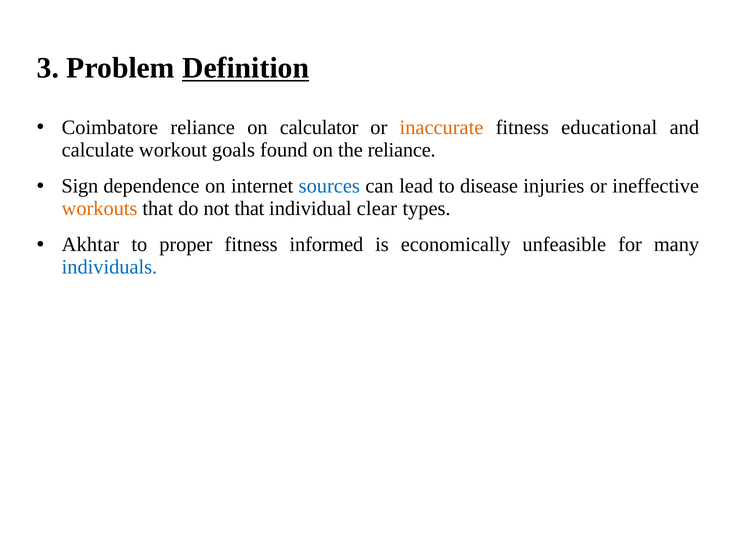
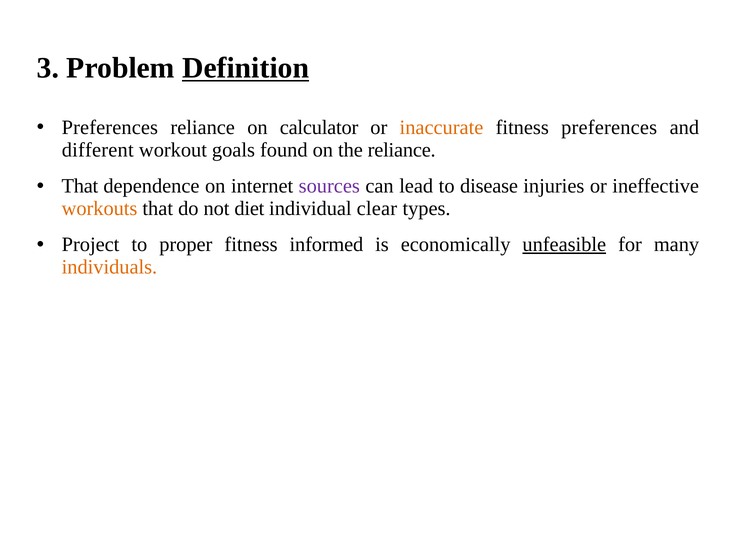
Coimbatore: Coimbatore -> Preferences (110, 127)
fitness educational: educational -> preferences (609, 127)
calculate: calculate -> different (98, 150)
Sign: Sign -> That (80, 186)
sources colour: blue -> purple (329, 186)
not that: that -> diet (249, 209)
Akhtar: Akhtar -> Project (91, 245)
unfeasible underline: none -> present (564, 245)
individuals colour: blue -> orange (109, 267)
